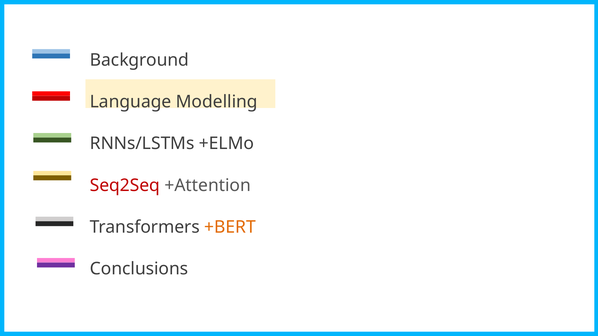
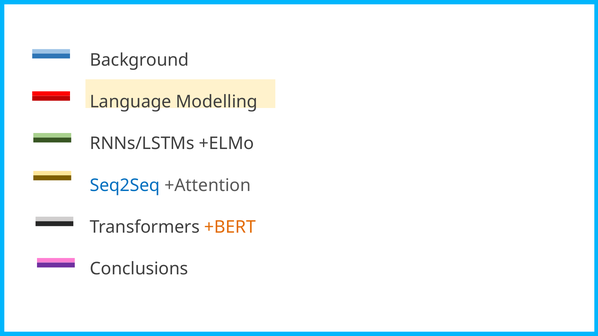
Seq2Seq colour: red -> blue (125, 185)
